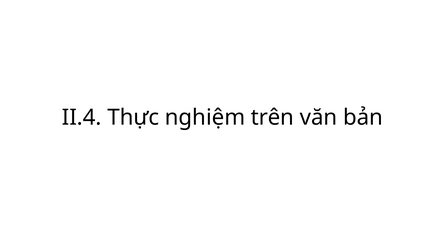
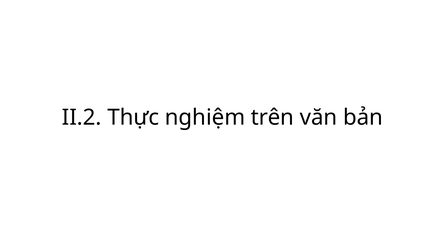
II.4: II.4 -> II.2 (82, 117)
